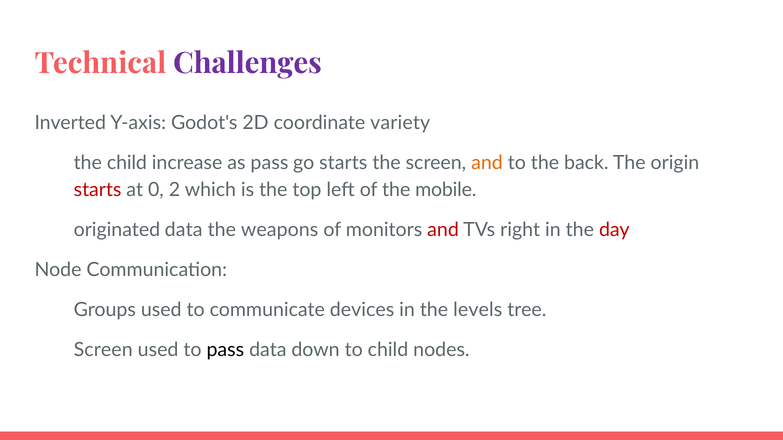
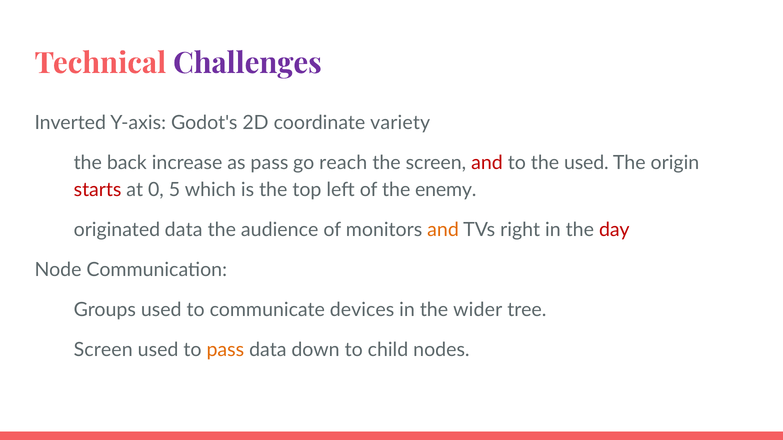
the child: child -> back (127, 163)
go starts: starts -> reach (343, 163)
and colour: orange -> red (487, 163)
the back: back -> used (586, 163)
2: 2 -> 5 (175, 190)
mobile: mobile -> enemy (446, 190)
weapons: weapons -> audience (280, 230)
and colour: red -> orange (443, 230)
levels: levels -> wider (478, 310)
pass colour: black -> orange (225, 350)
